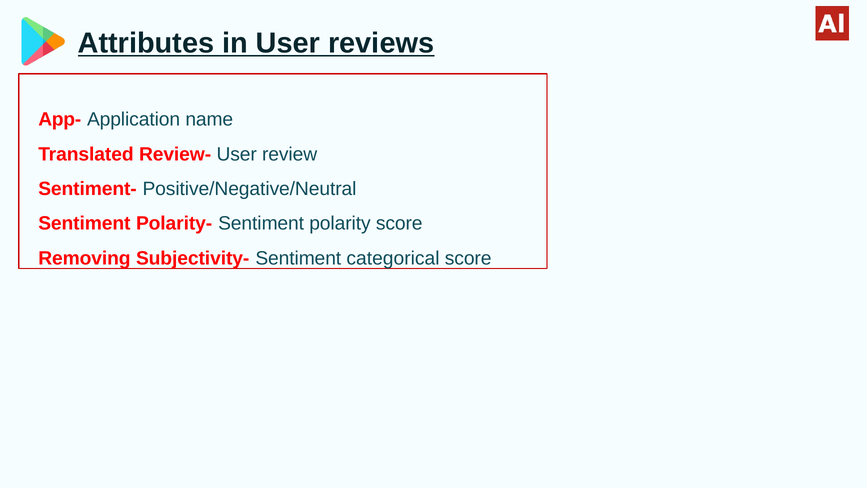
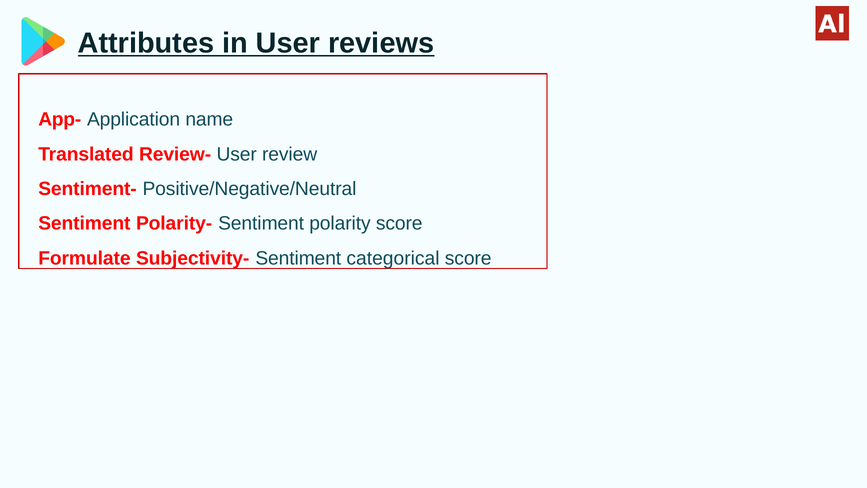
Removing: Removing -> Formulate (84, 258)
